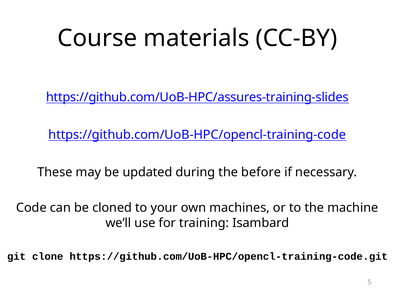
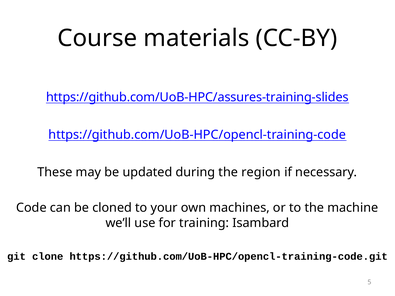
before: before -> region (261, 172)
